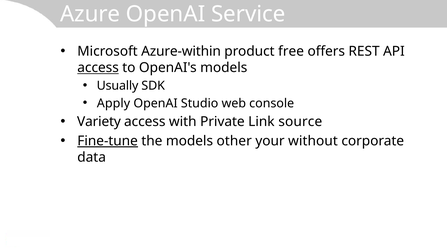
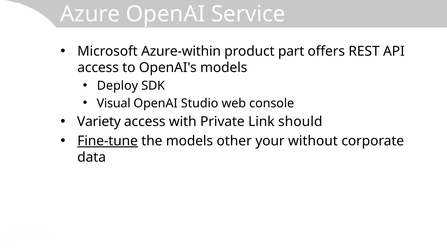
free: free -> part (291, 51)
access underline: present -> none (98, 68)
Usually: Usually -> Deploy (117, 86)
Apply: Apply -> Visual (114, 103)
source: source -> should (300, 121)
